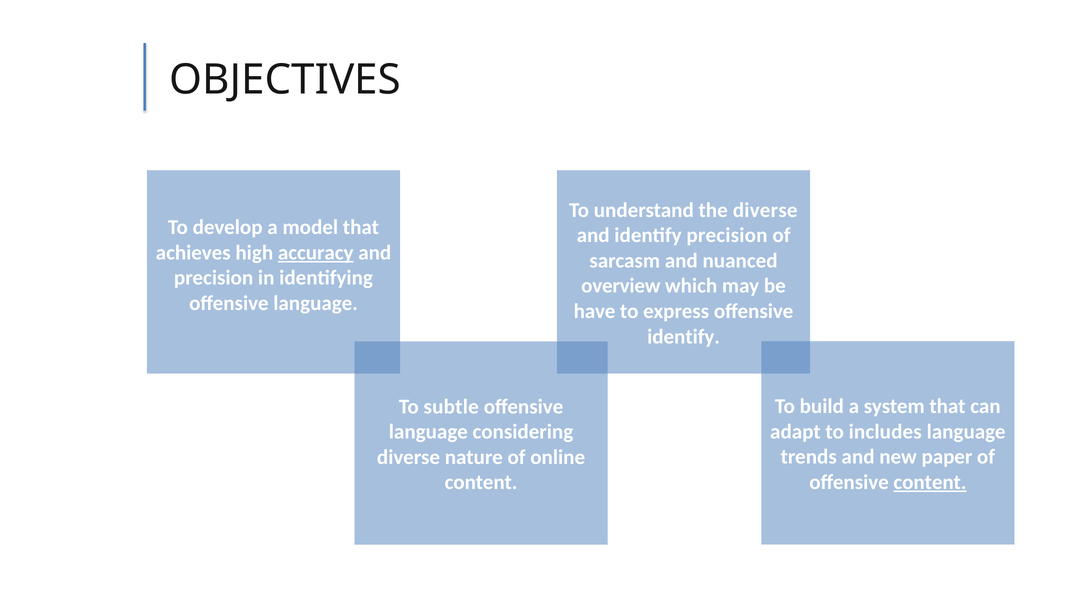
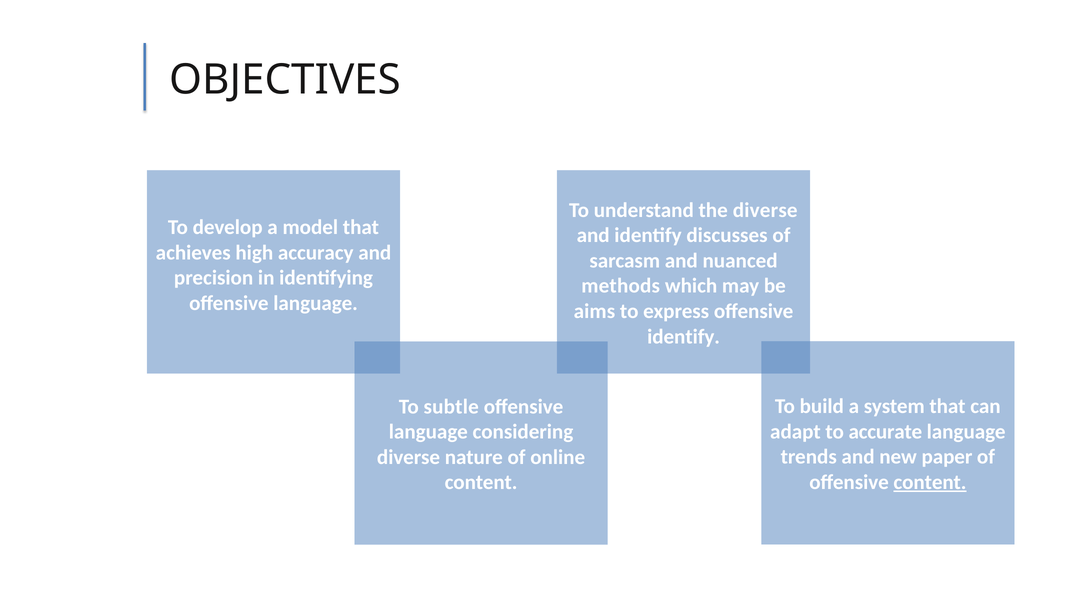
identify precision: precision -> discusses (727, 235)
accuracy underline: present -> none (316, 253)
overview: overview -> methods (621, 286)
have: have -> aims (594, 311)
includes: includes -> accurate (885, 432)
